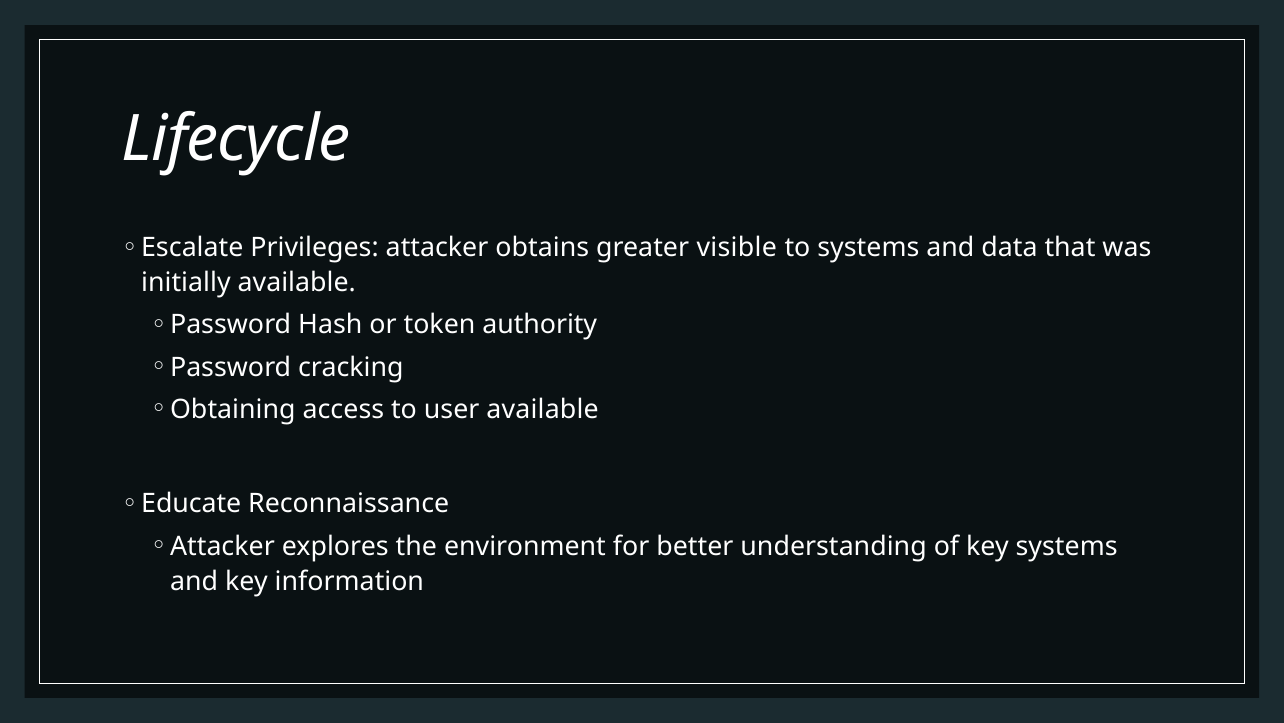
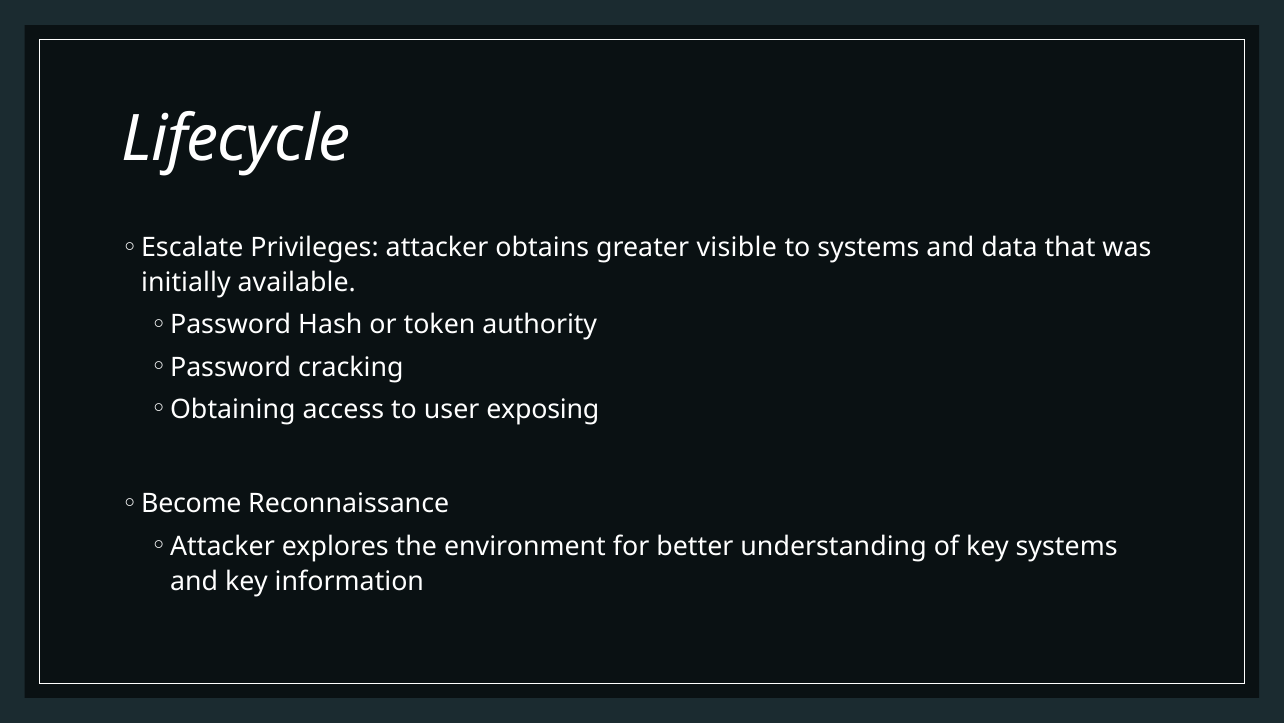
user available: available -> exposing (543, 409)
Educate: Educate -> Become (191, 504)
